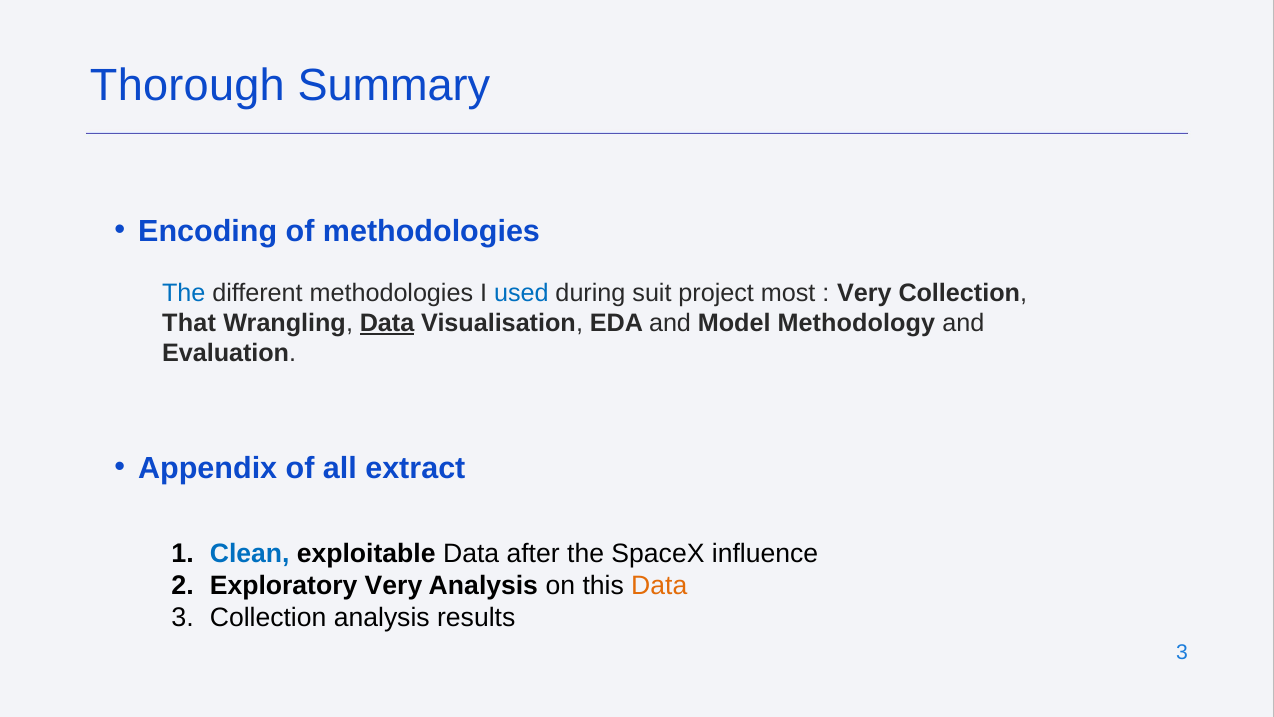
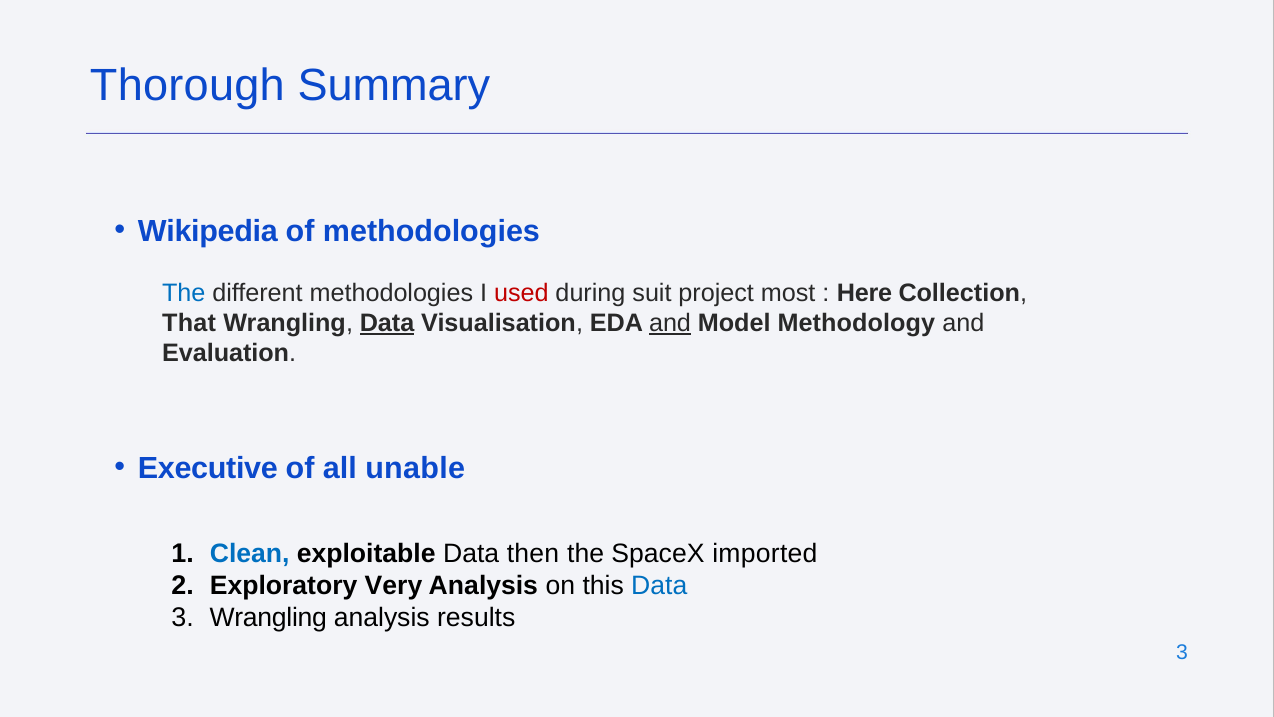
Encoding: Encoding -> Wikipedia (208, 231)
used colour: blue -> red (521, 293)
Very: Very -> Here (864, 293)
and underline: none -> present (670, 323)
Appendix: Appendix -> Executive (208, 468)
extract: extract -> unable (415, 468)
after: after -> then (533, 554)
influence: influence -> imported (765, 554)
Data colour: orange -> blue (659, 586)
Collection: Collection -> Wrangling (268, 617)
